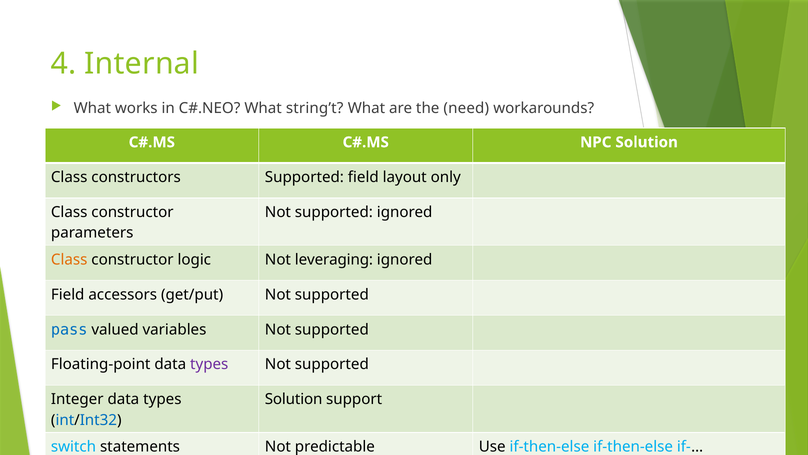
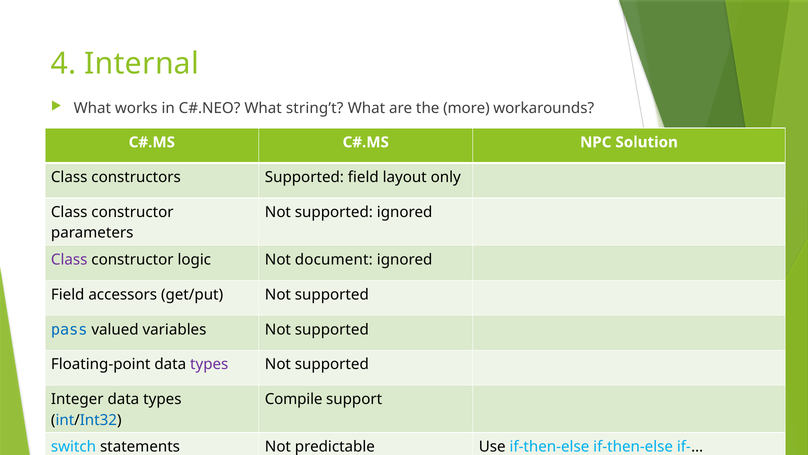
need: need -> more (466, 108)
Class colour: orange -> purple (69, 259)
leveraging: leveraging -> document (334, 259)
Solution: Solution -> Compile (294, 399)
